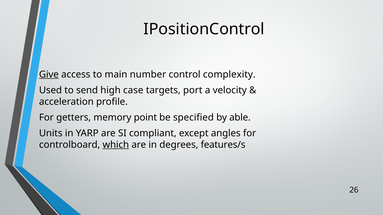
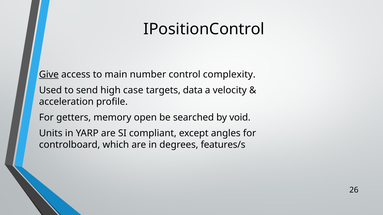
port: port -> data (193, 90)
point: point -> open (145, 118)
specified: specified -> searched (193, 118)
able: able -> void (240, 118)
which underline: present -> none (116, 145)
